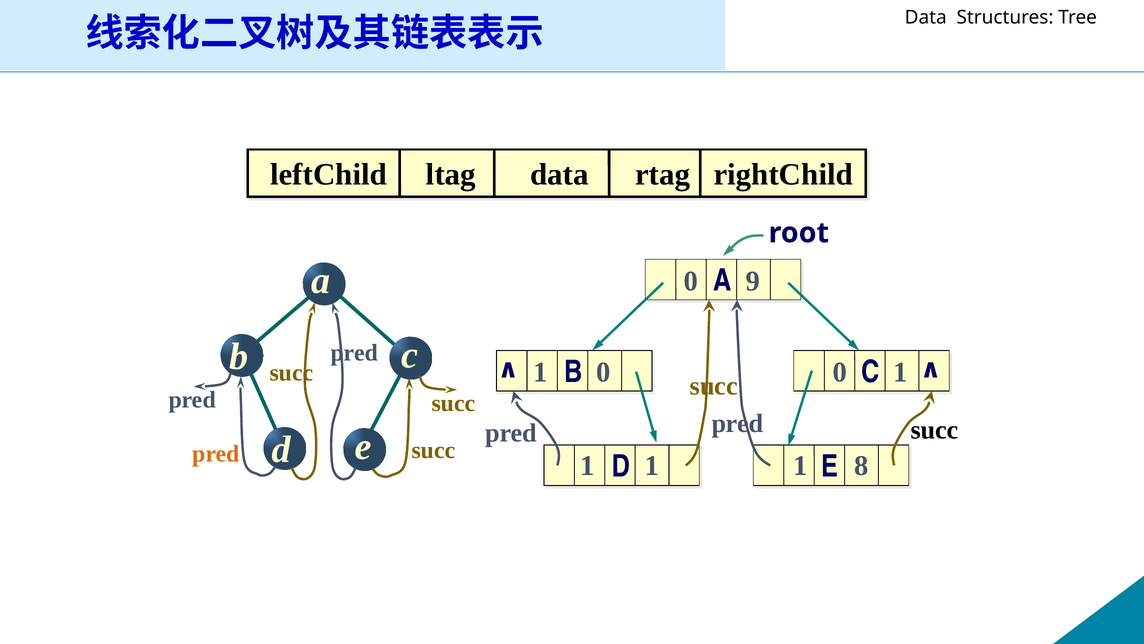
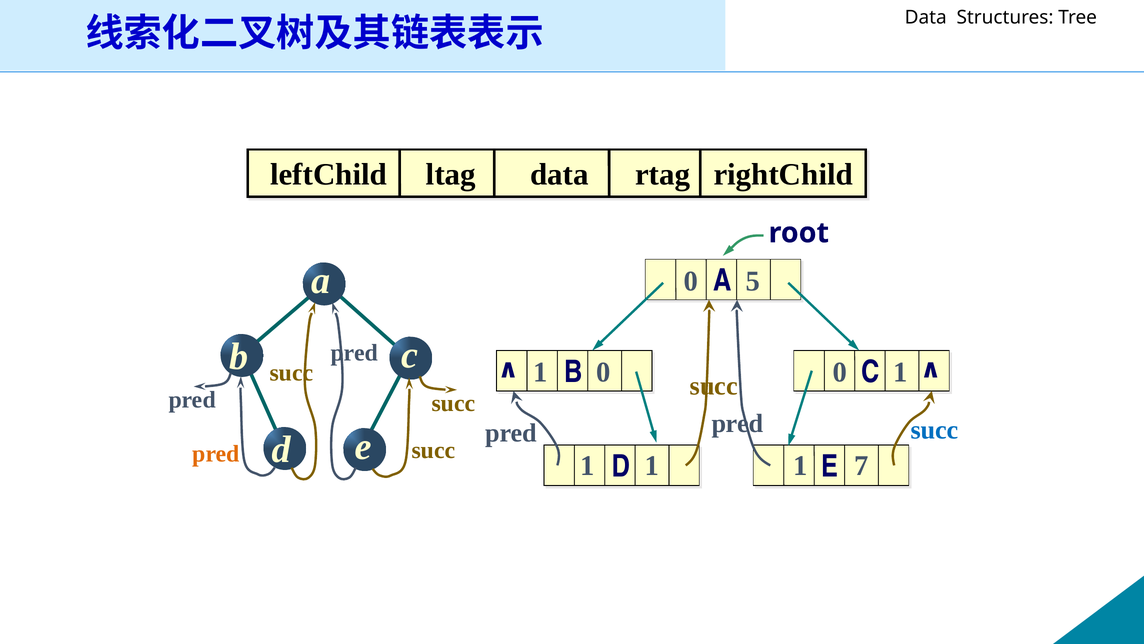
9: 9 -> 5 (753, 281)
succ colour: black -> blue (935, 430)
8: 8 -> 7 (861, 466)
